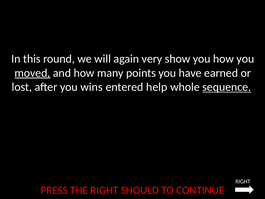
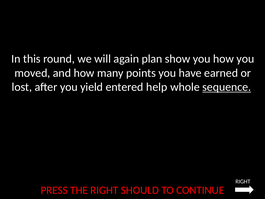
very: very -> plan (152, 59)
moved underline: present -> none (32, 73)
wins: wins -> yield (92, 87)
